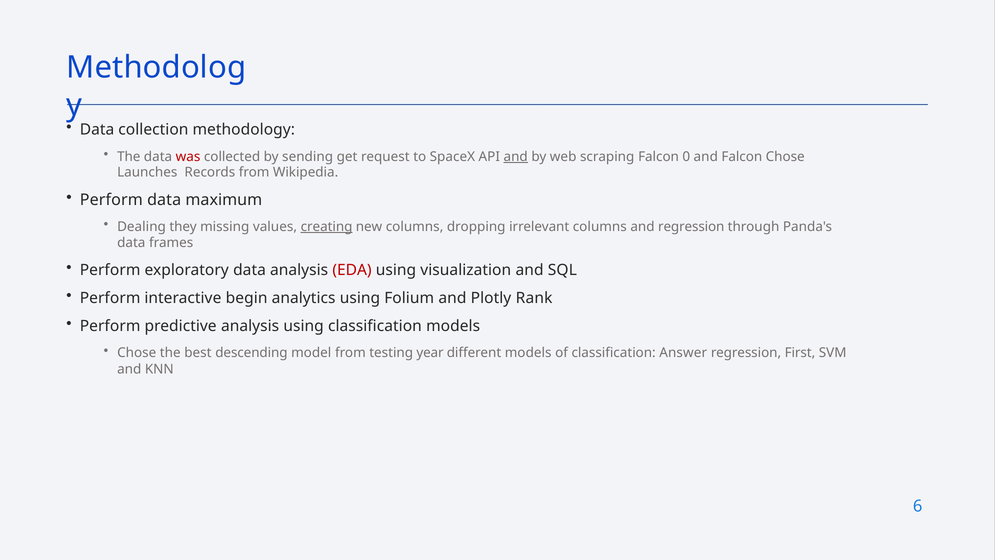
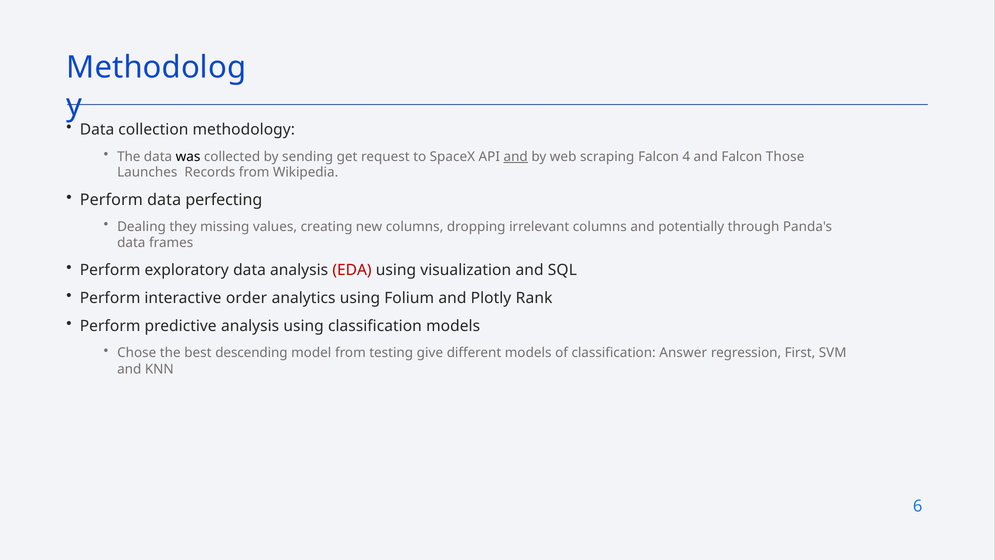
was colour: red -> black (188, 157)
0: 0 -> 4 (686, 157)
Falcon Chose: Chose -> Those (785, 157)
maximum: maximum -> perfecting (224, 200)
creating underline: present -> none (327, 227)
and regression: regression -> potentially (691, 227)
begin: begin -> order (247, 298)
year: year -> give (430, 353)
